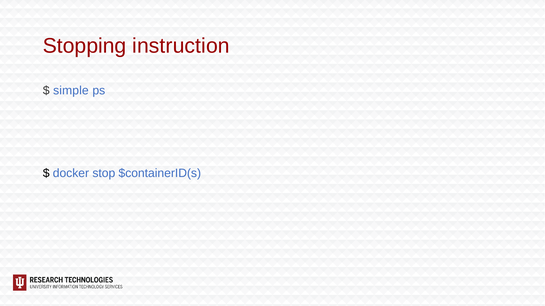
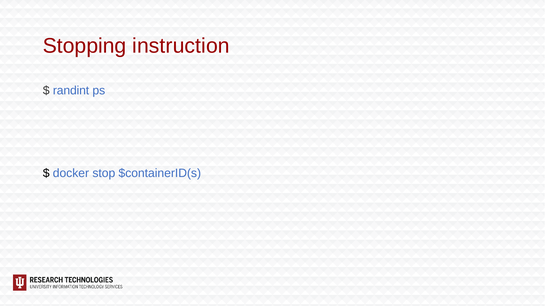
simple: simple -> randint (71, 91)
